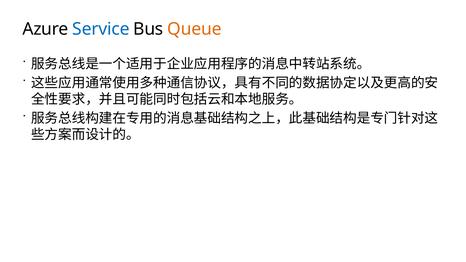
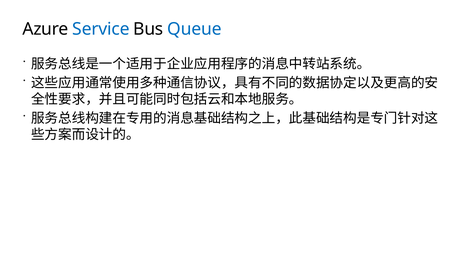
Queue colour: orange -> blue (194, 29)
